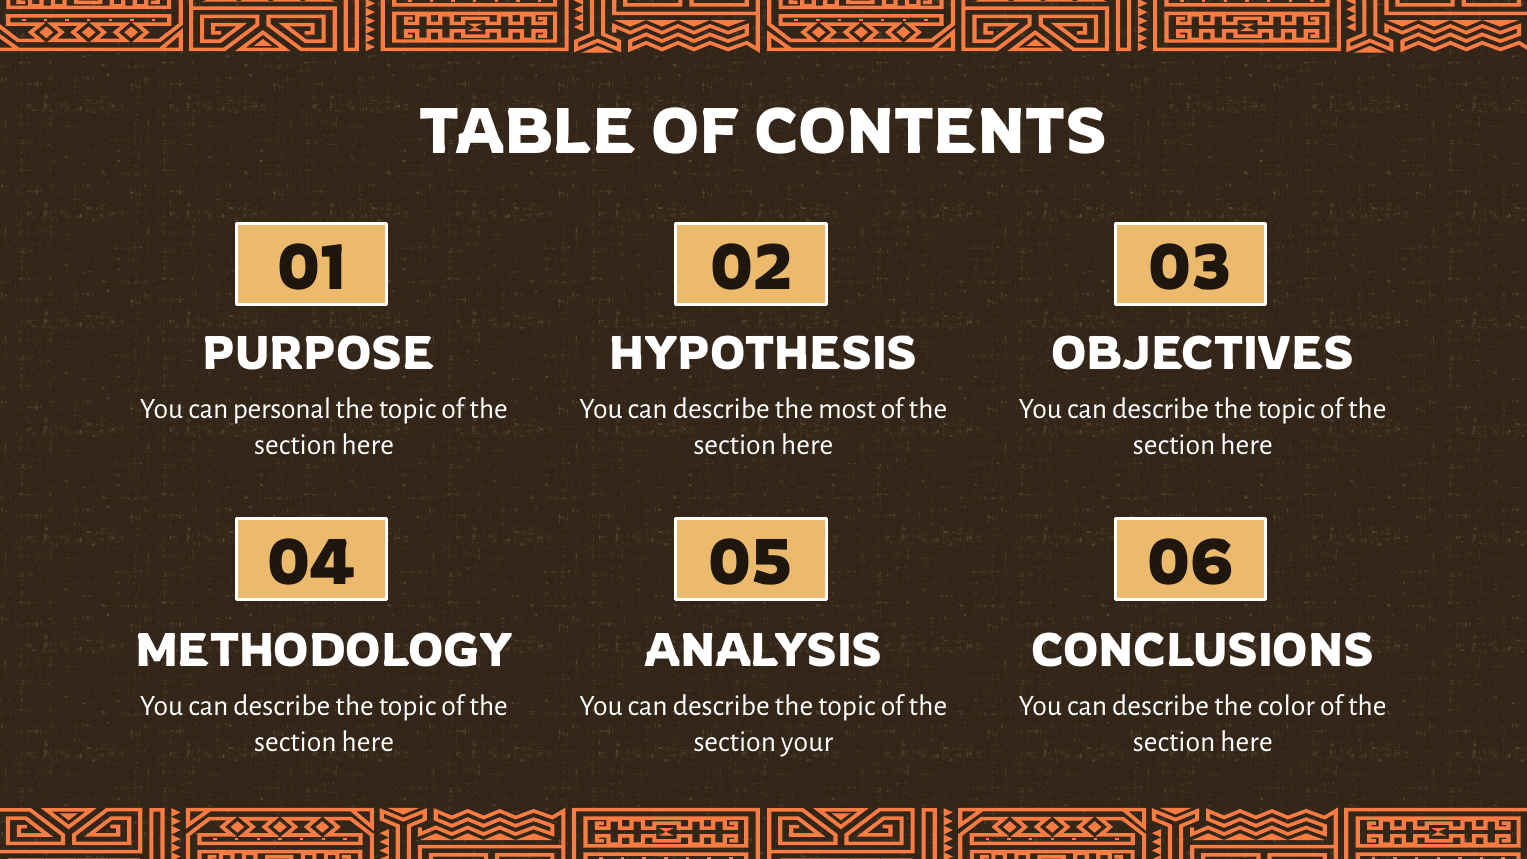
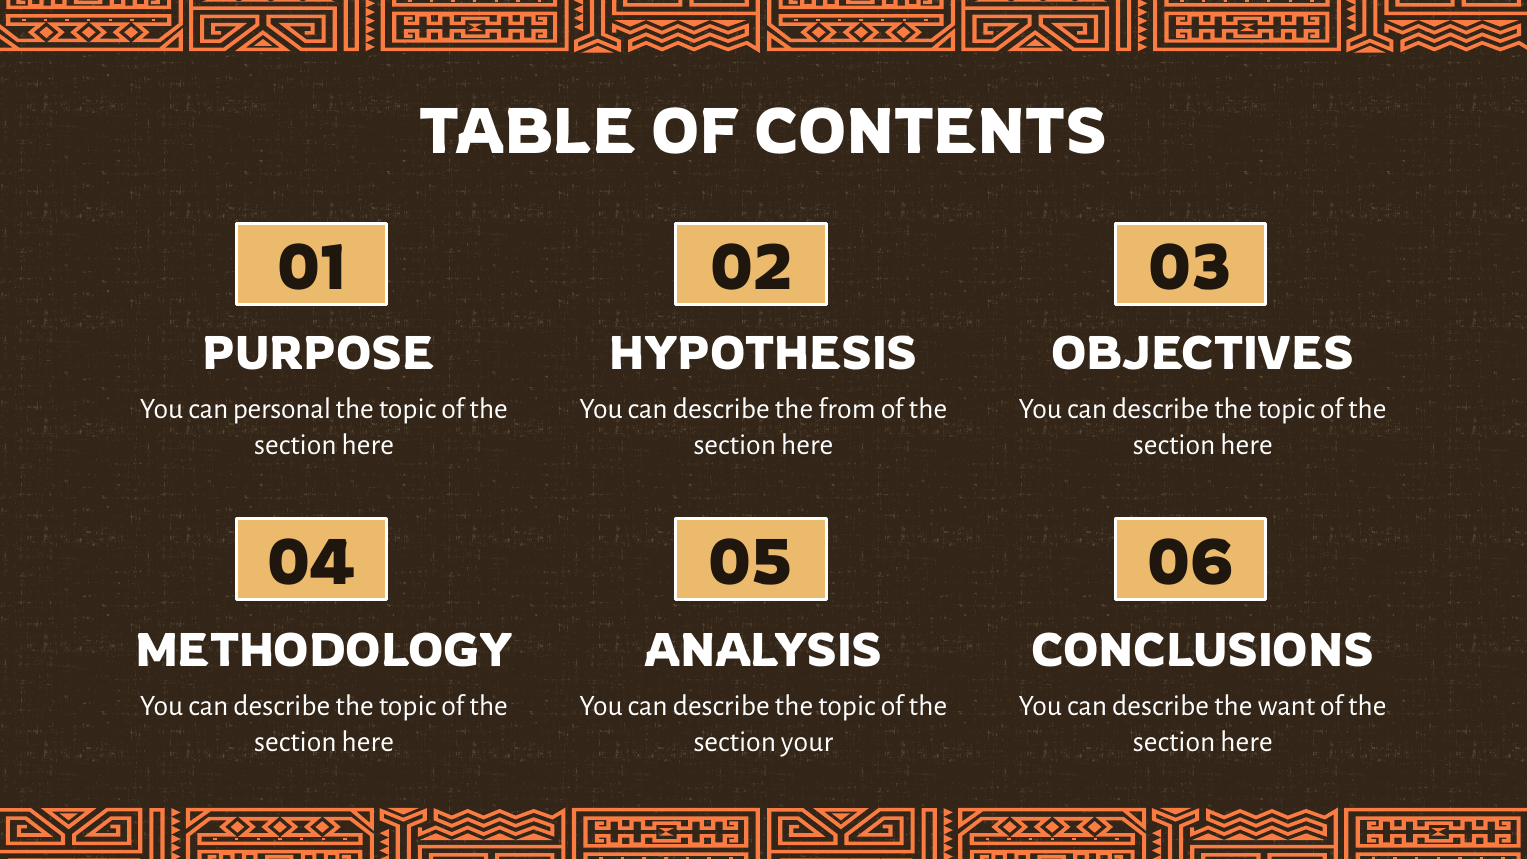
most: most -> from (847, 409)
color: color -> want (1286, 706)
